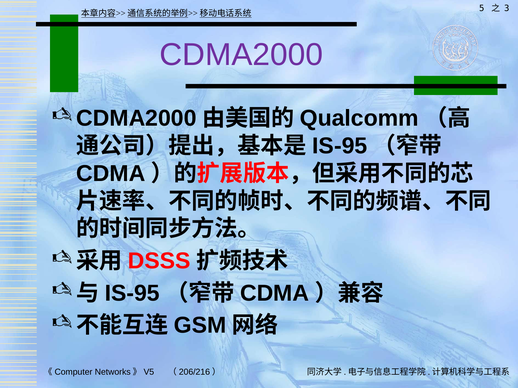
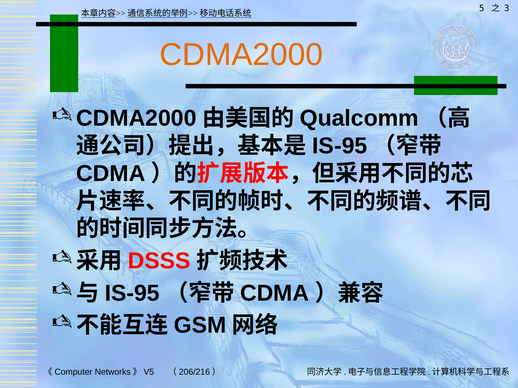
CDMA2000 colour: purple -> orange (241, 55)
